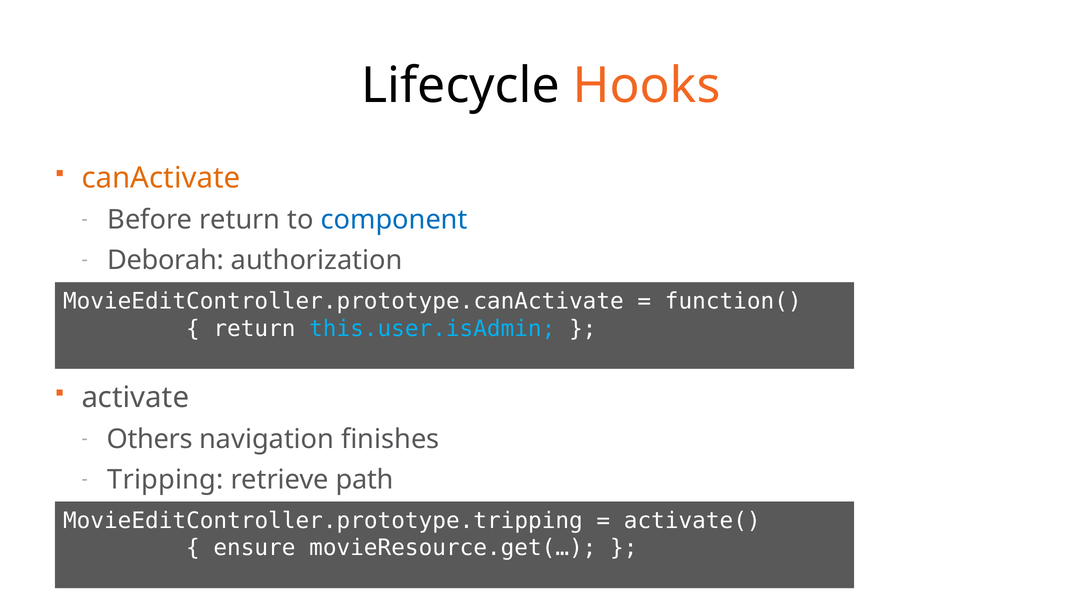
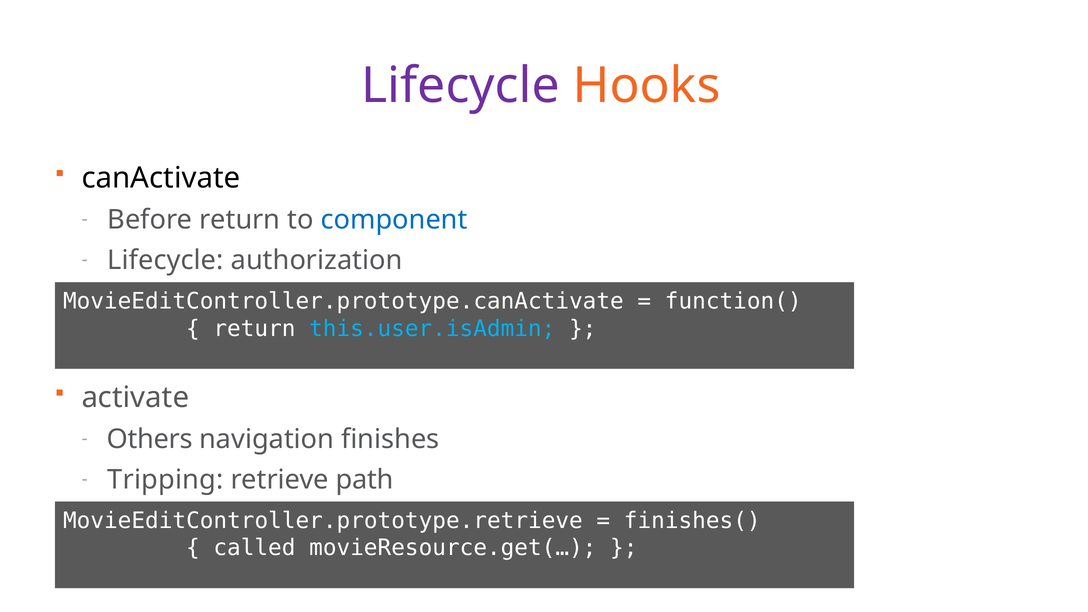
Lifecycle colour: black -> purple (461, 86)
canActivate colour: orange -> black (161, 178)
Deborah: Deborah -> Lifecycle (166, 260)
MovieEditController.prototype.tripping: MovieEditController.prototype.tripping -> MovieEditController.prototype.retrieve (323, 521)
activate(: activate( -> finishes( (692, 521)
ensure: ensure -> called (254, 548)
